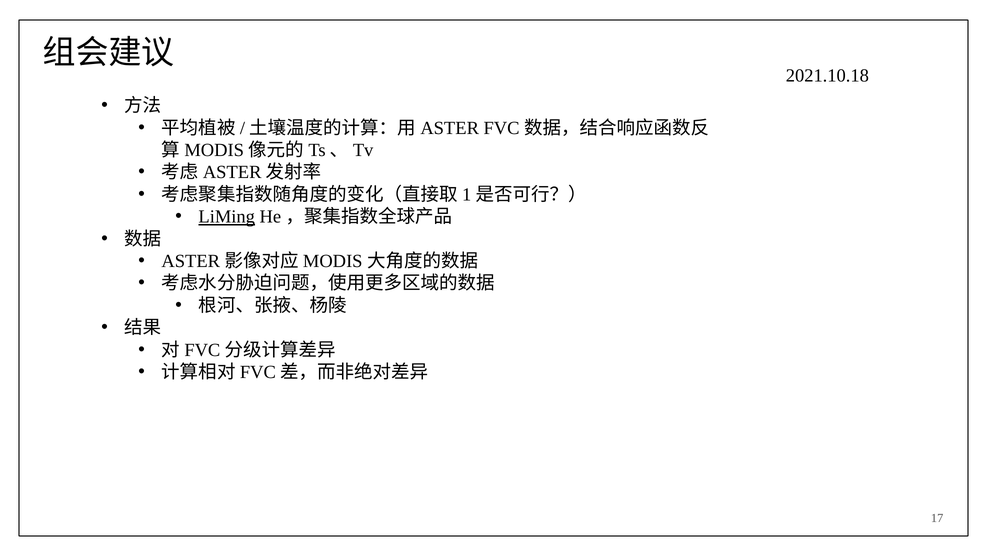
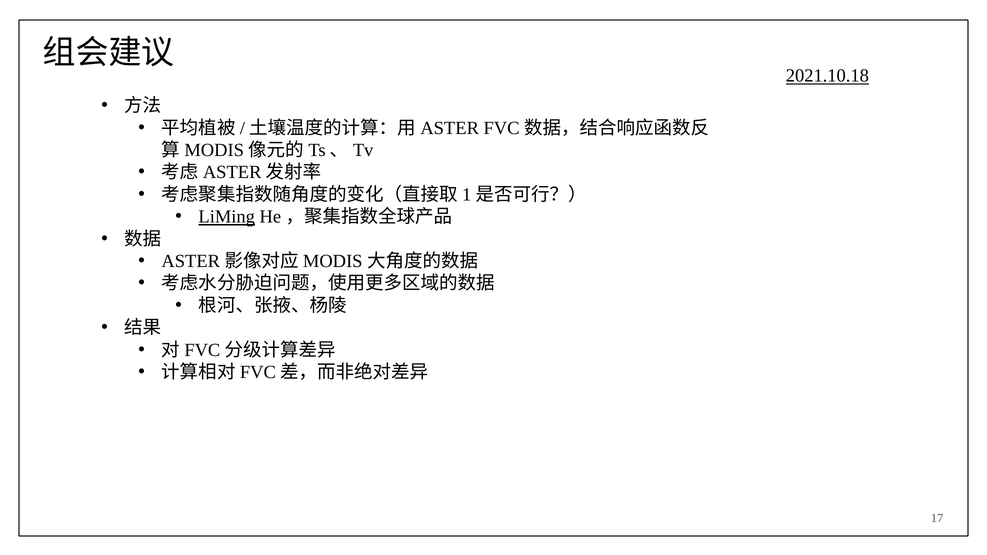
2021.10.18 underline: none -> present (827, 76)
